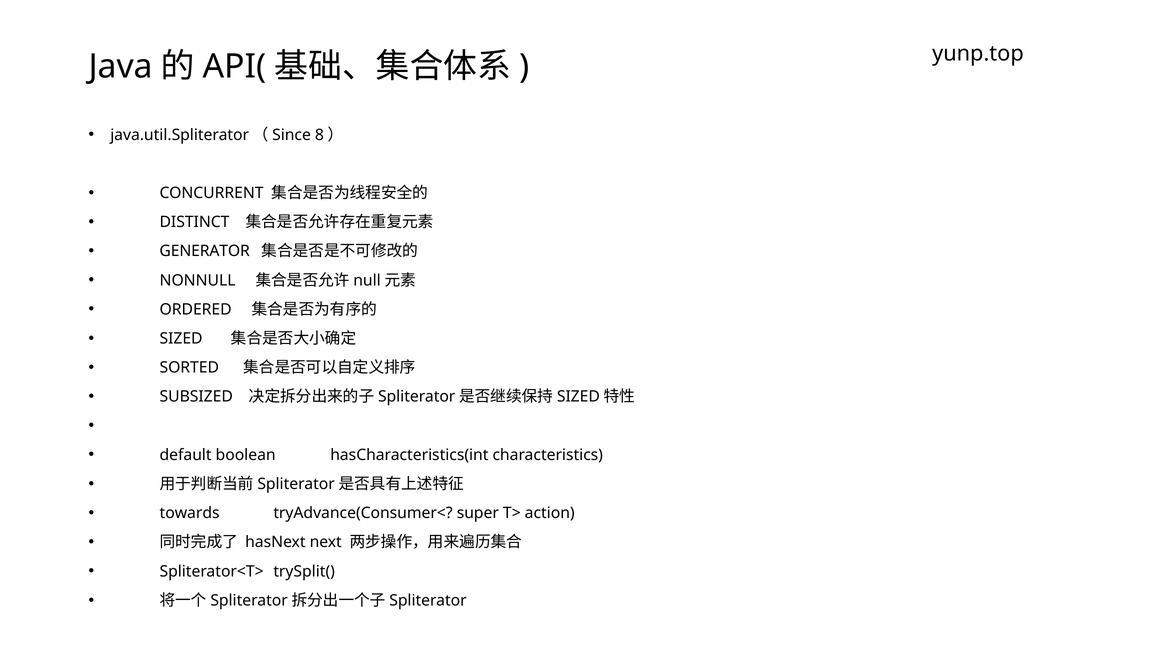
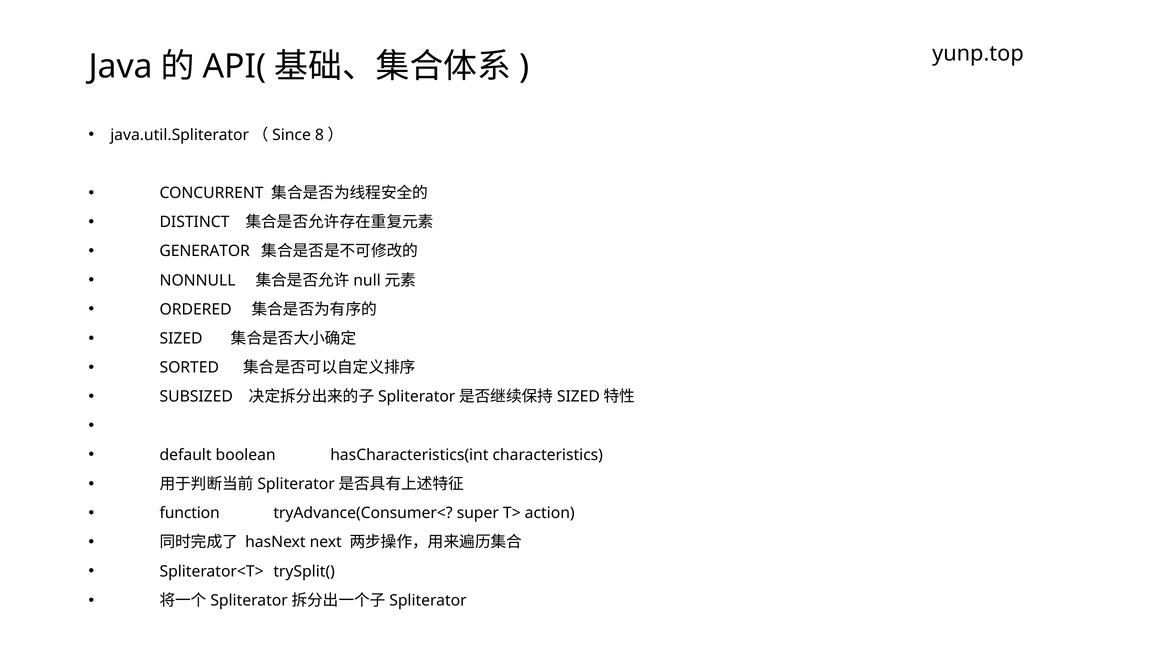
towards: towards -> function (190, 513)
